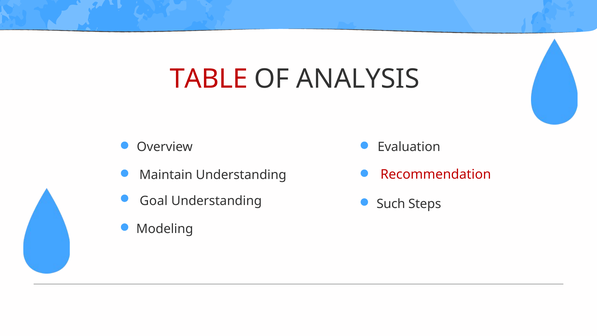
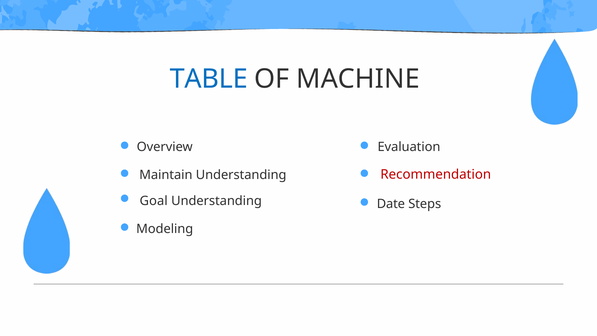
TABLE colour: red -> blue (209, 79)
ANALYSIS: ANALYSIS -> MACHINE (358, 79)
Such: Such -> Date (391, 204)
